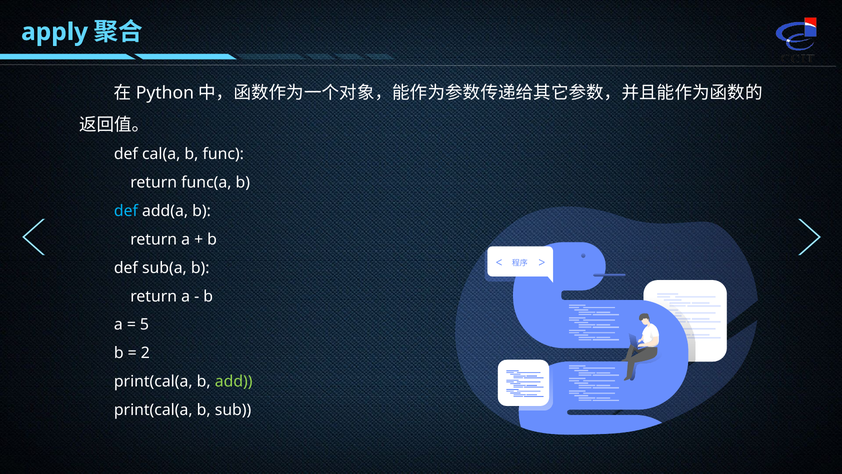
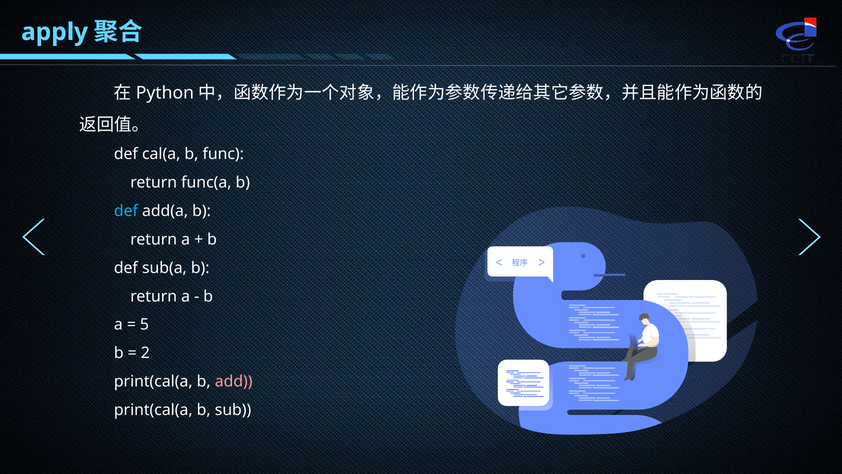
add colour: light green -> pink (234, 381)
